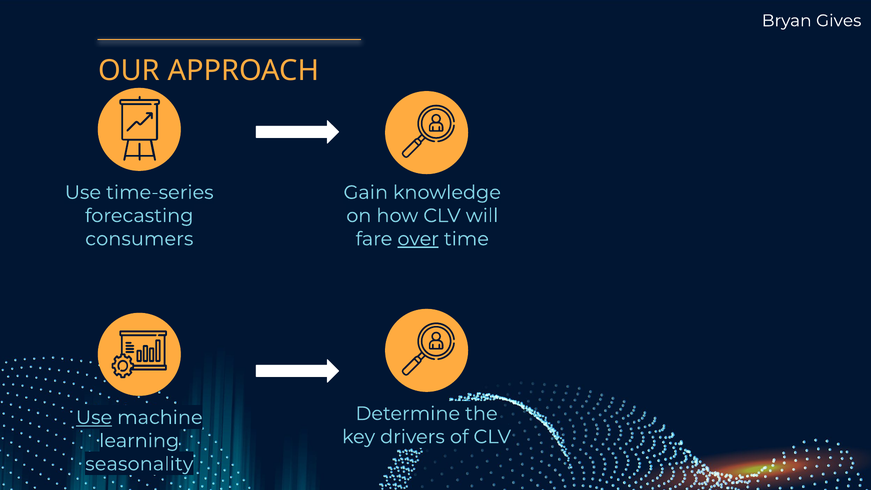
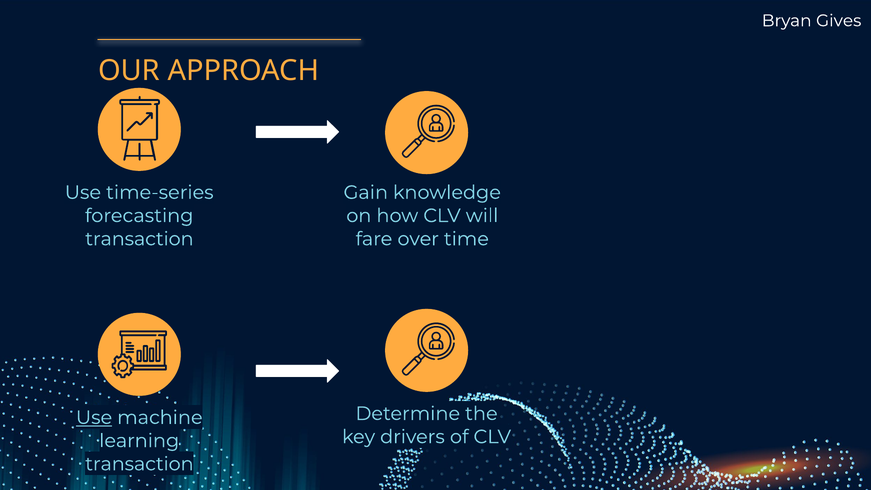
consumers: consumers -> transaction (139, 239)
over underline: present -> none (418, 239)
seasonality: seasonality -> transaction (139, 464)
